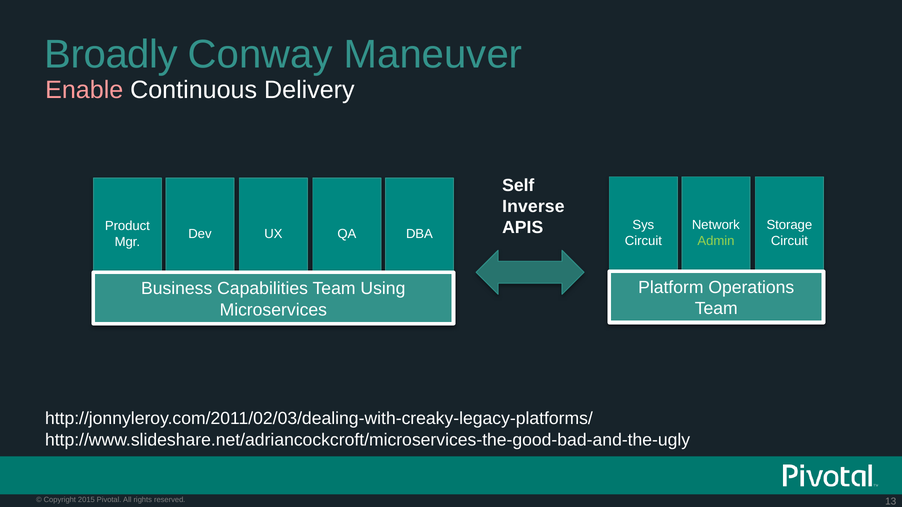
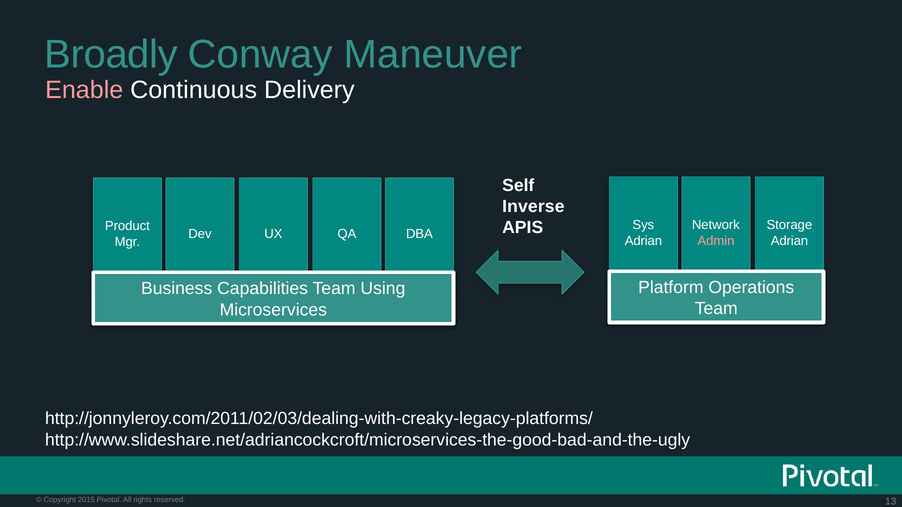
Circuit: Circuit -> Adrian (643, 241)
Admin colour: light green -> pink (716, 241)
Circuit: Circuit -> Adrian (789, 241)
